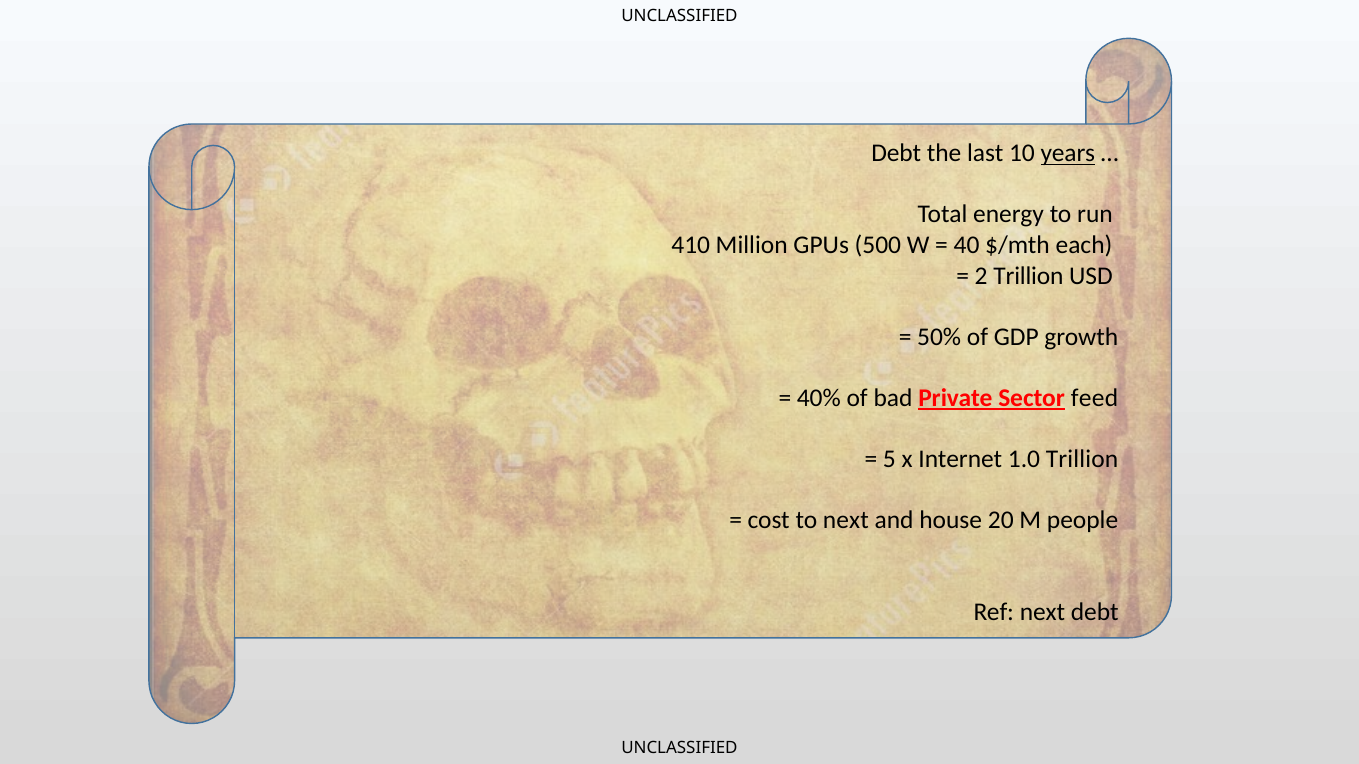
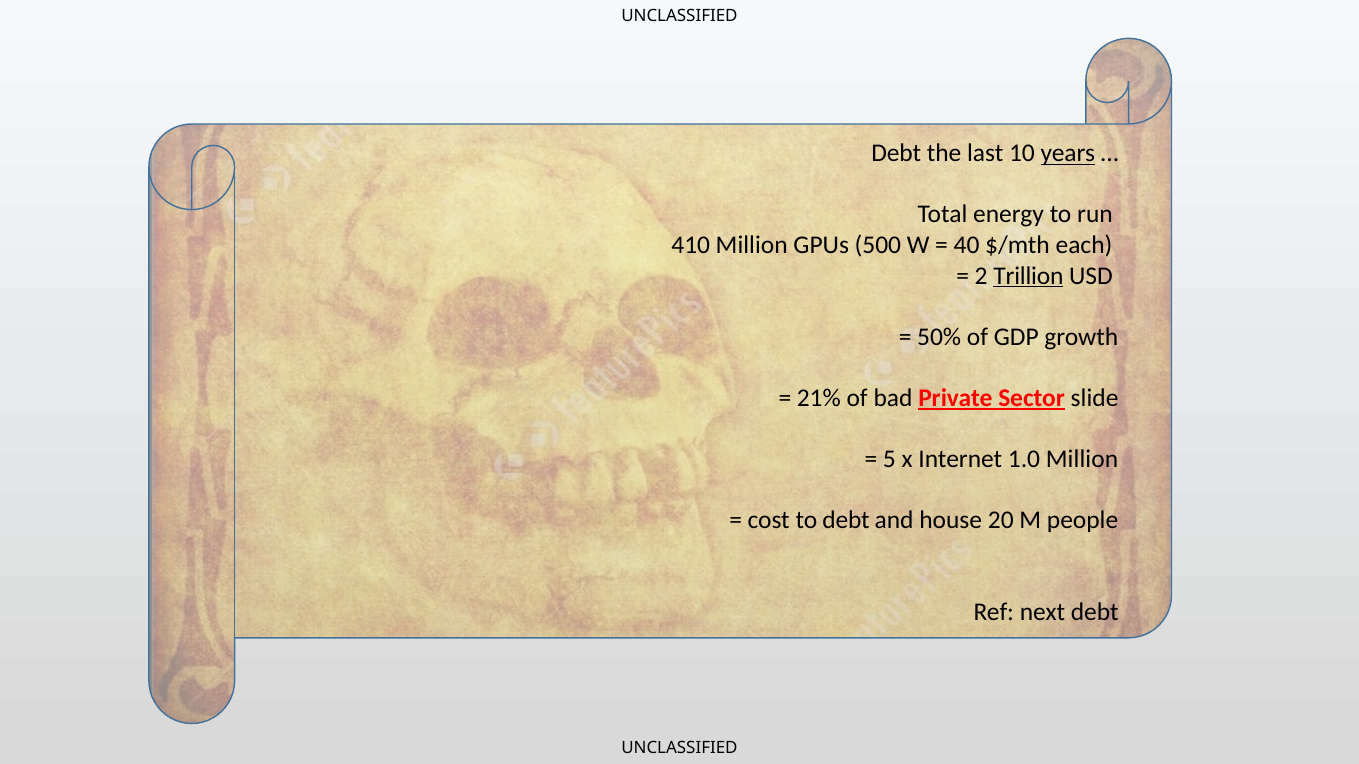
Trillion underline: none -> present (1028, 276)
40%: 40% -> 21% (819, 398)
feed: feed -> slide (1095, 398)
1.0 Trillion: Trillion -> Million (1082, 459)
to next: next -> debt (846, 520)
